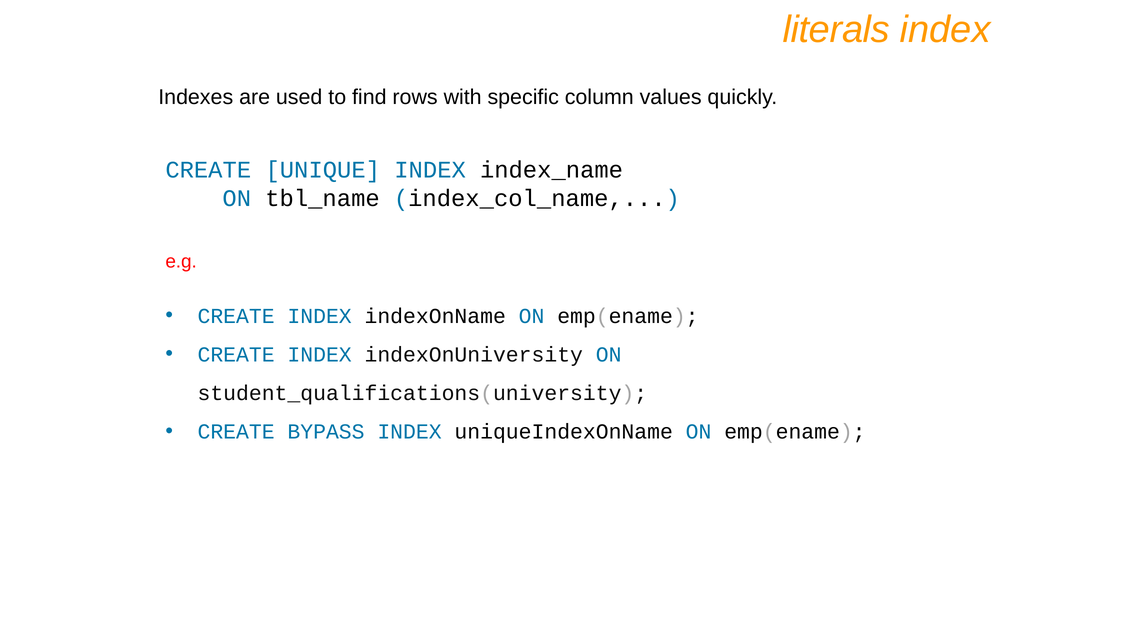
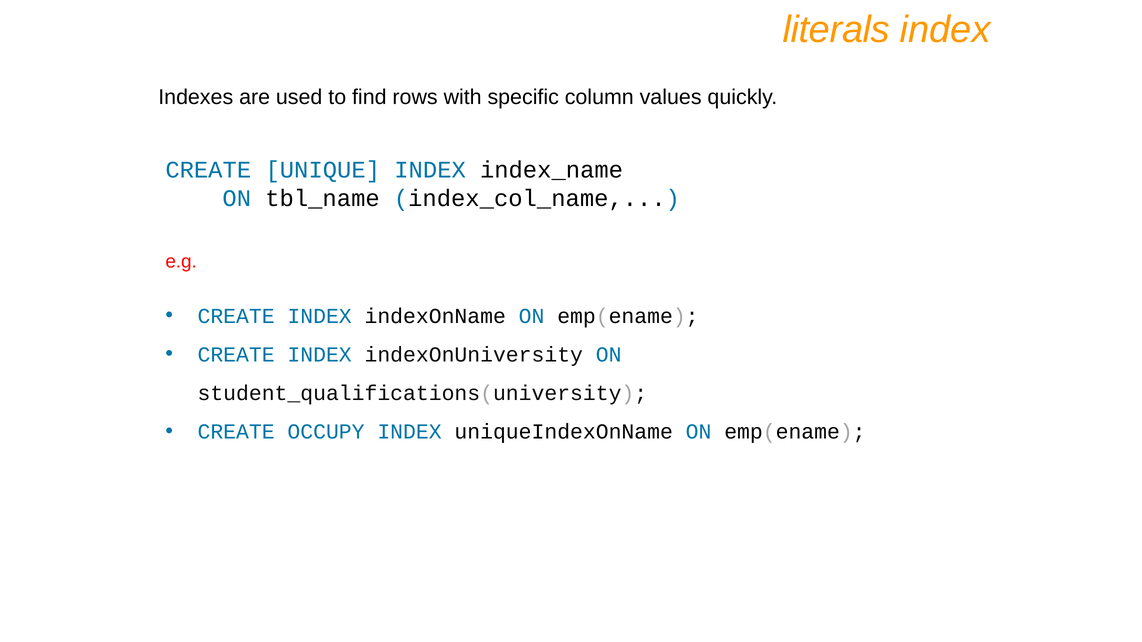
BYPASS: BYPASS -> OCCUPY (326, 432)
